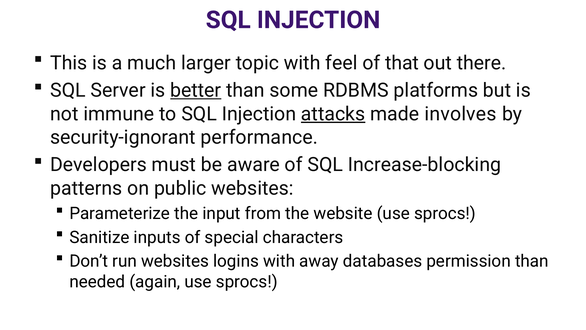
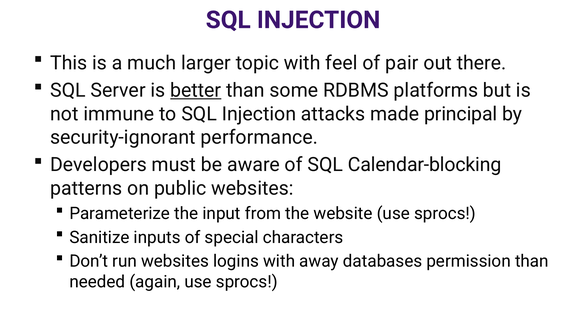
that: that -> pair (402, 63)
attacks underline: present -> none (333, 114)
involves: involves -> principal (461, 114)
Increase-blocking: Increase-blocking -> Calendar-blocking (425, 165)
